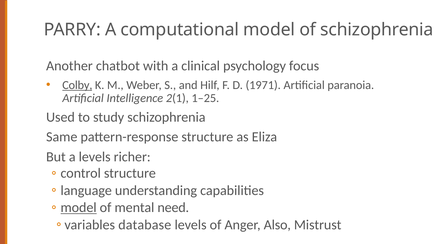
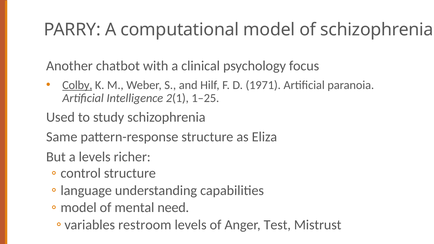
model underline: present -> none (79, 208)
database: database -> restroom (145, 225)
Also: Also -> Test (277, 225)
